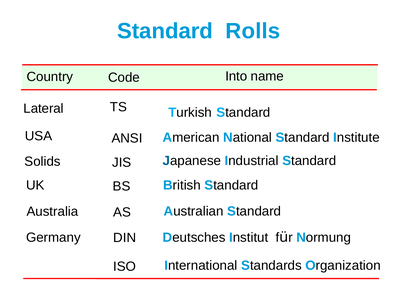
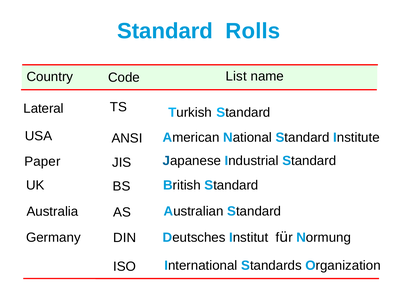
Into: Into -> List (236, 76)
Solids: Solids -> Paper (42, 162)
